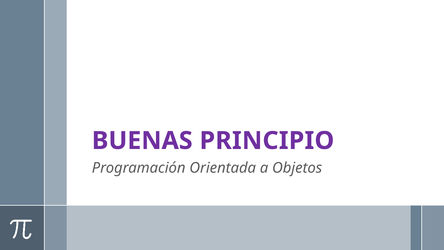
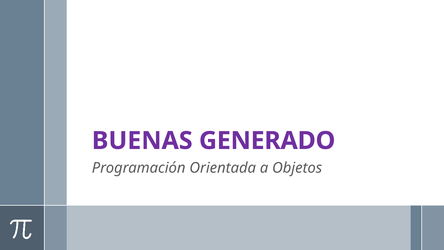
PRINCIPIO: PRINCIPIO -> GENERADO (267, 141)
